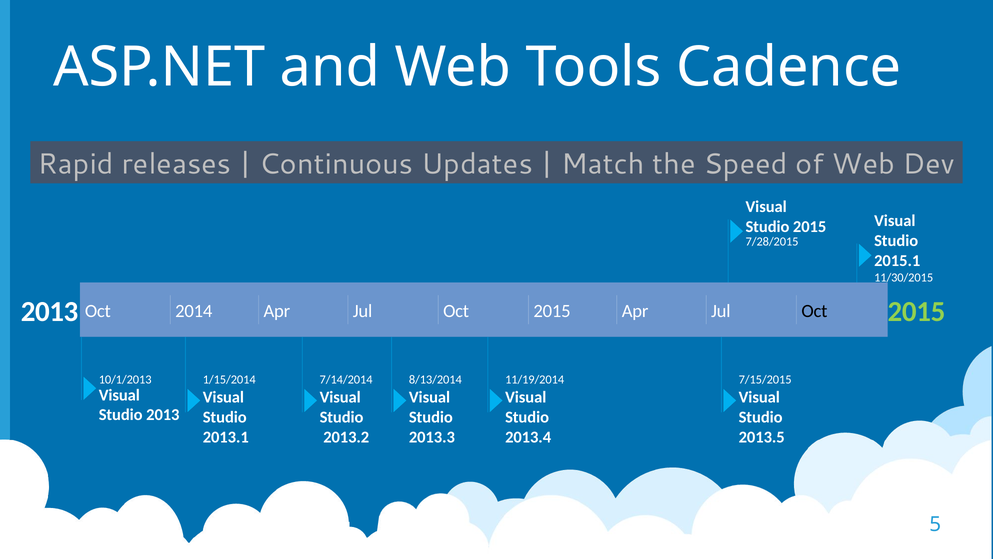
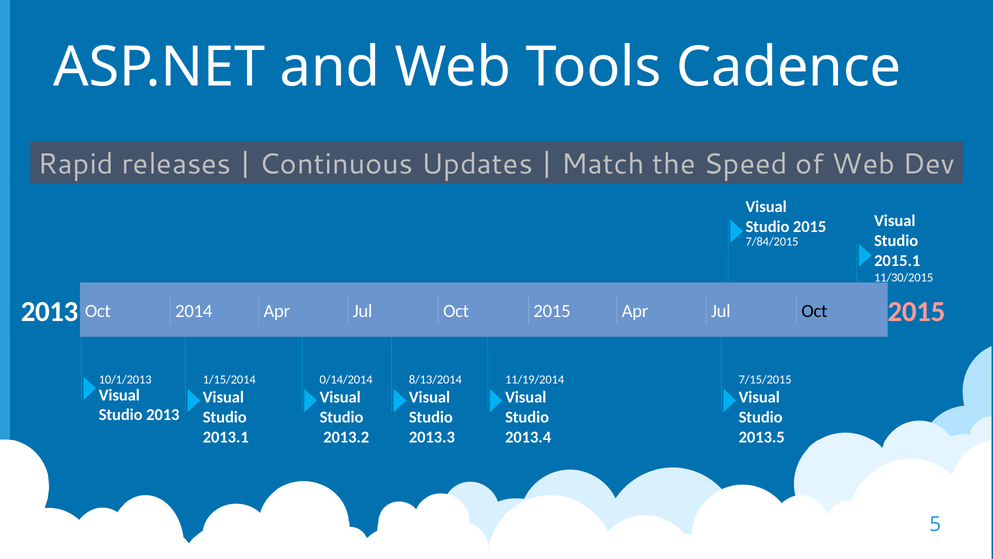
7/28/2015: 7/28/2015 -> 7/84/2015 (772, 241)
2015 colour: light green -> pink (916, 312)
7/14/2014: 7/14/2014 -> 0/14/2014 (346, 379)
